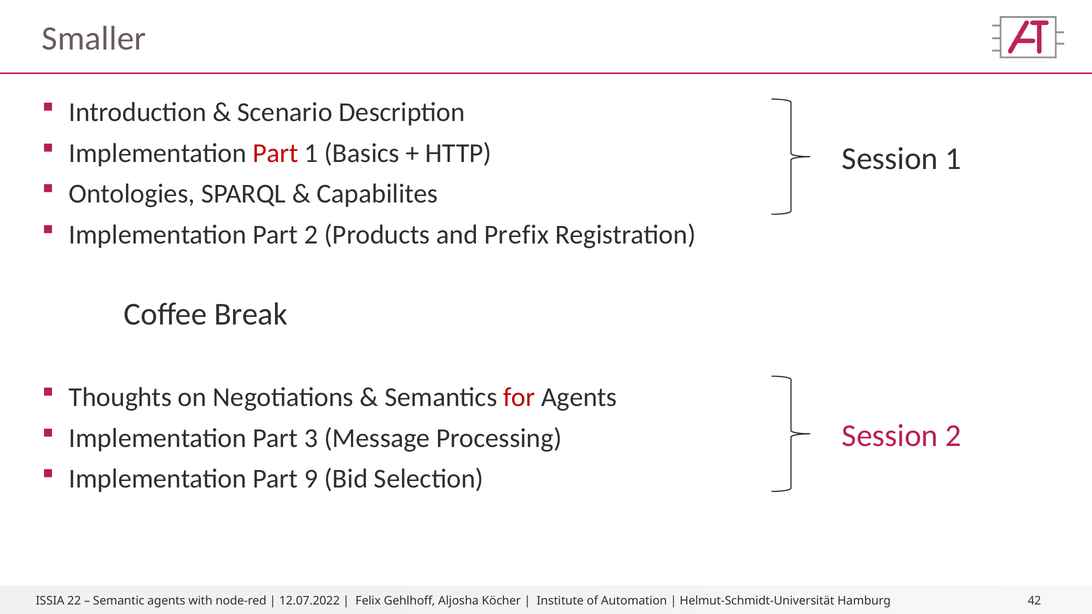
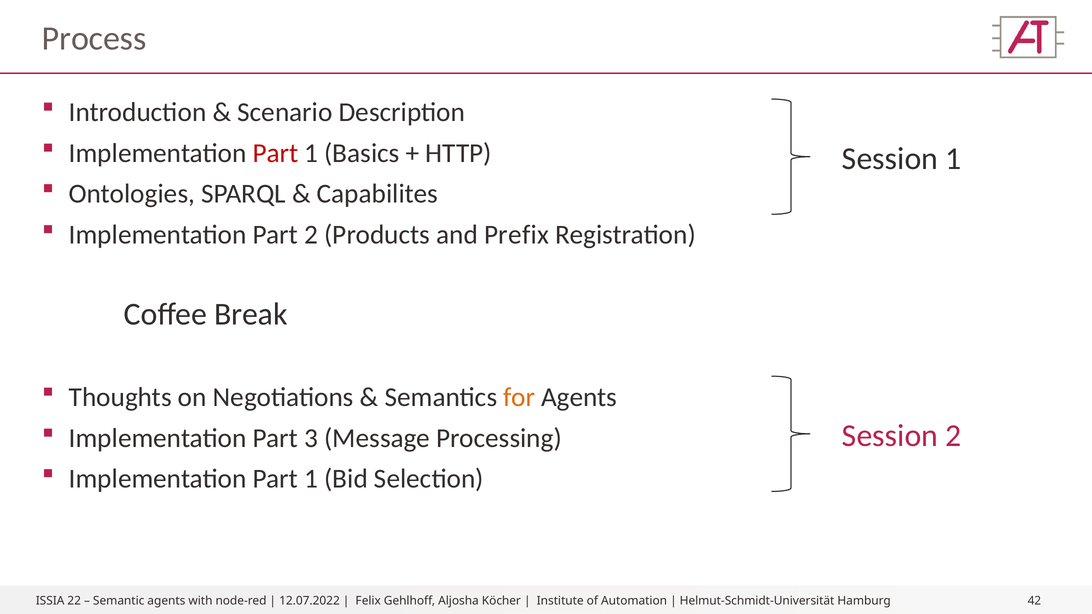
Smaller: Smaller -> Process (94, 39)
for colour: red -> orange (519, 397)
9: 9 -> 1 (311, 479)
